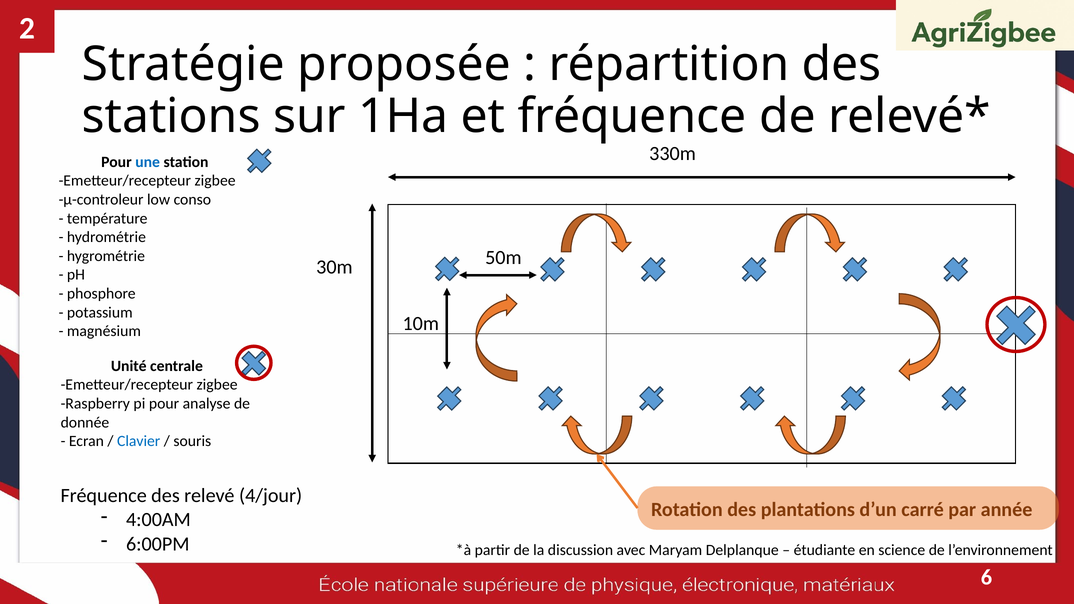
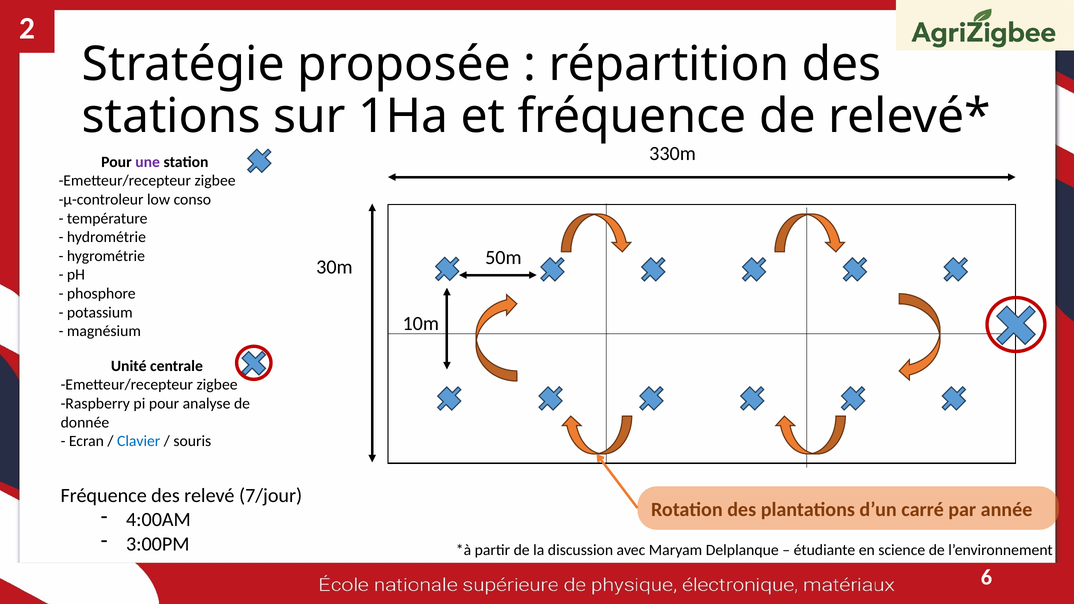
une colour: blue -> purple (148, 162)
4/jour: 4/jour -> 7/jour (271, 496)
6:00PM: 6:00PM -> 3:00PM (158, 544)
